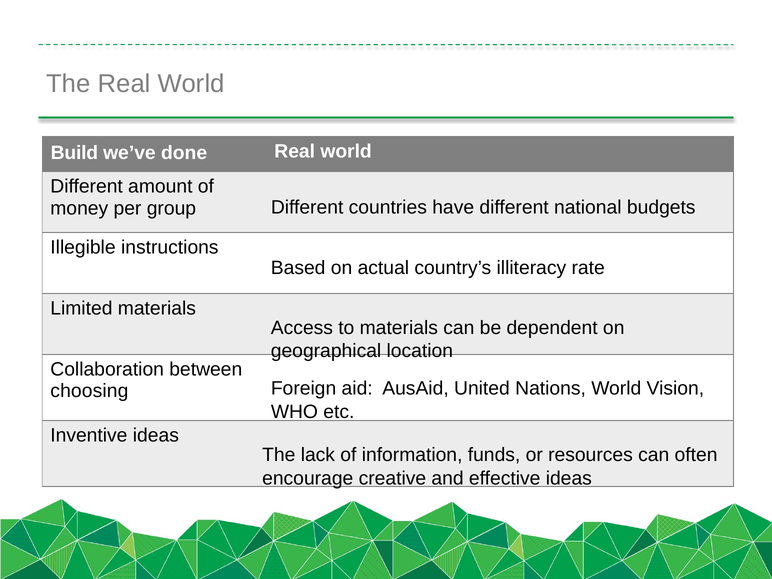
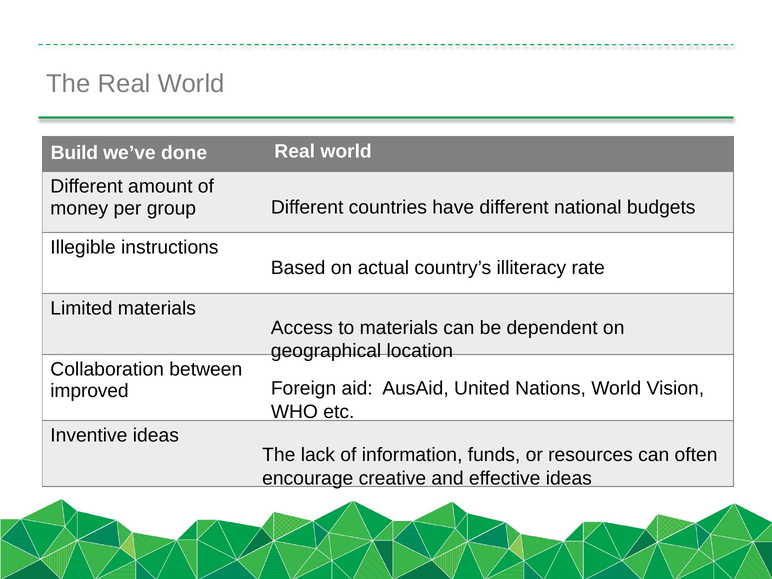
choosing: choosing -> improved (90, 391)
